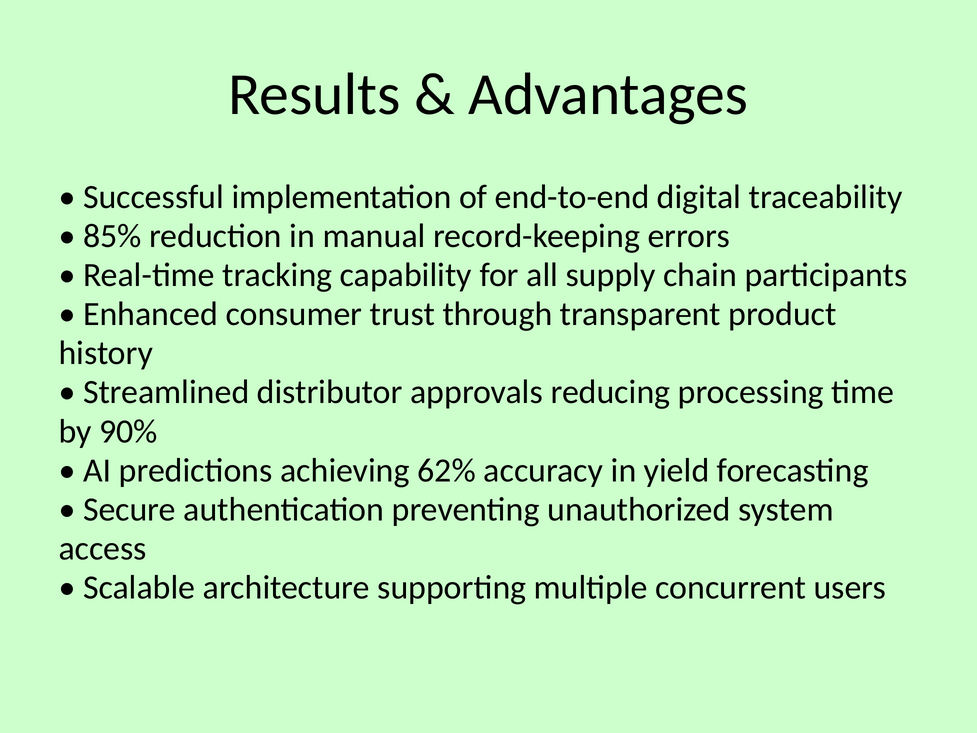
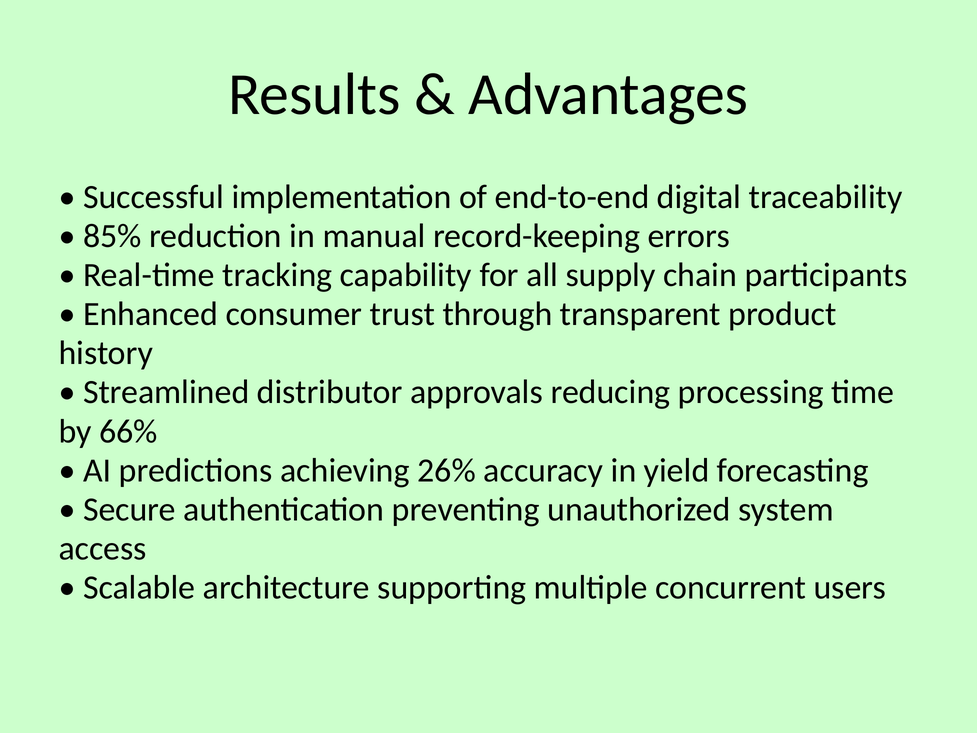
90%: 90% -> 66% (128, 431)
62%: 62% -> 26% (447, 470)
